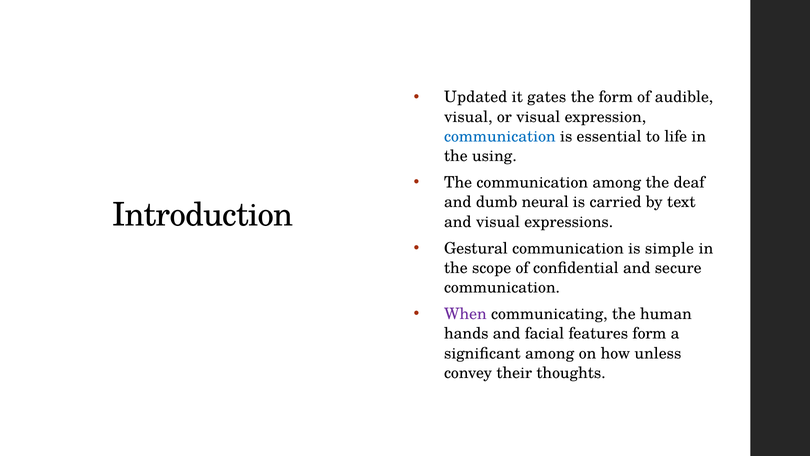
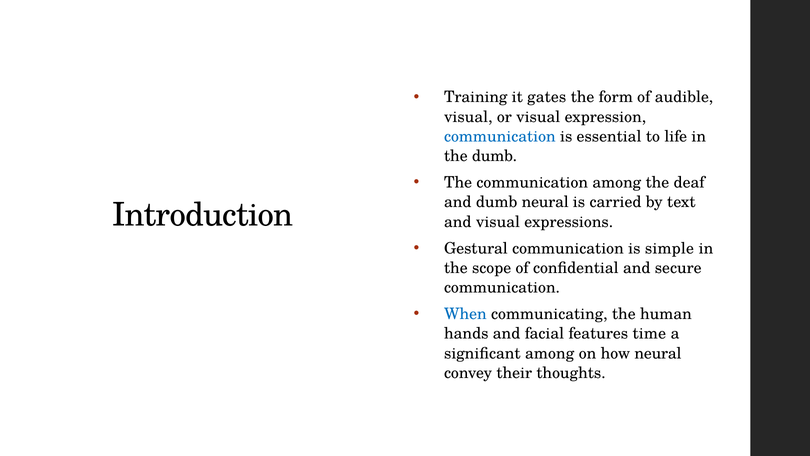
Updated: Updated -> Training (476, 97)
the using: using -> dumb (495, 156)
When colour: purple -> blue (465, 314)
features form: form -> time (649, 333)
how unless: unless -> neural (658, 353)
